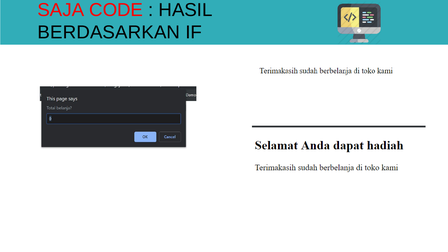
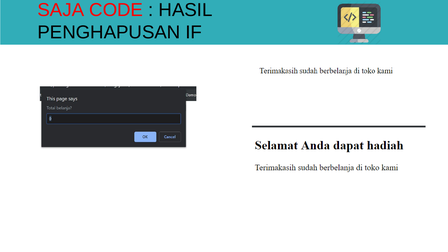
BERDASARKAN: BERDASARKAN -> PENGHAPUSAN (109, 32)
